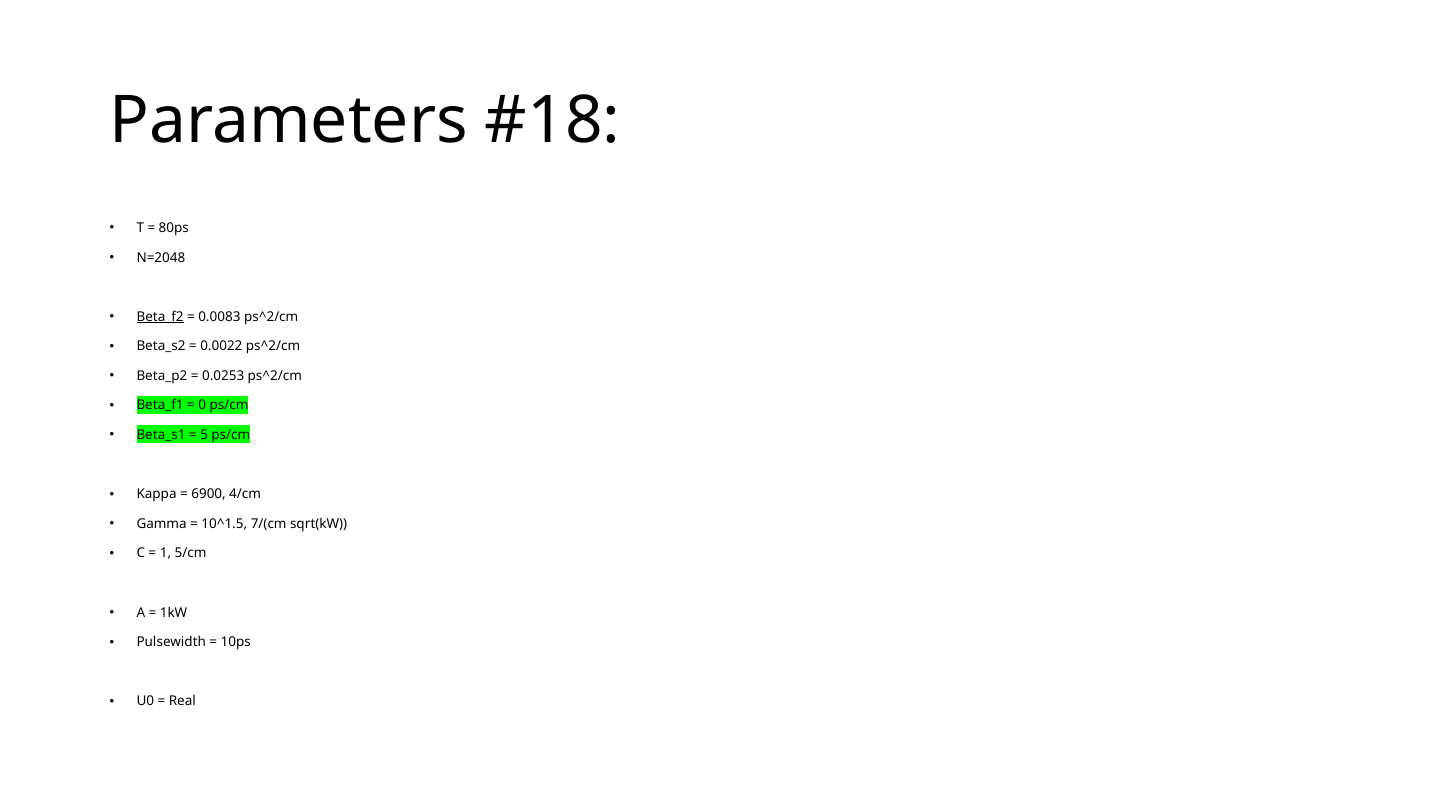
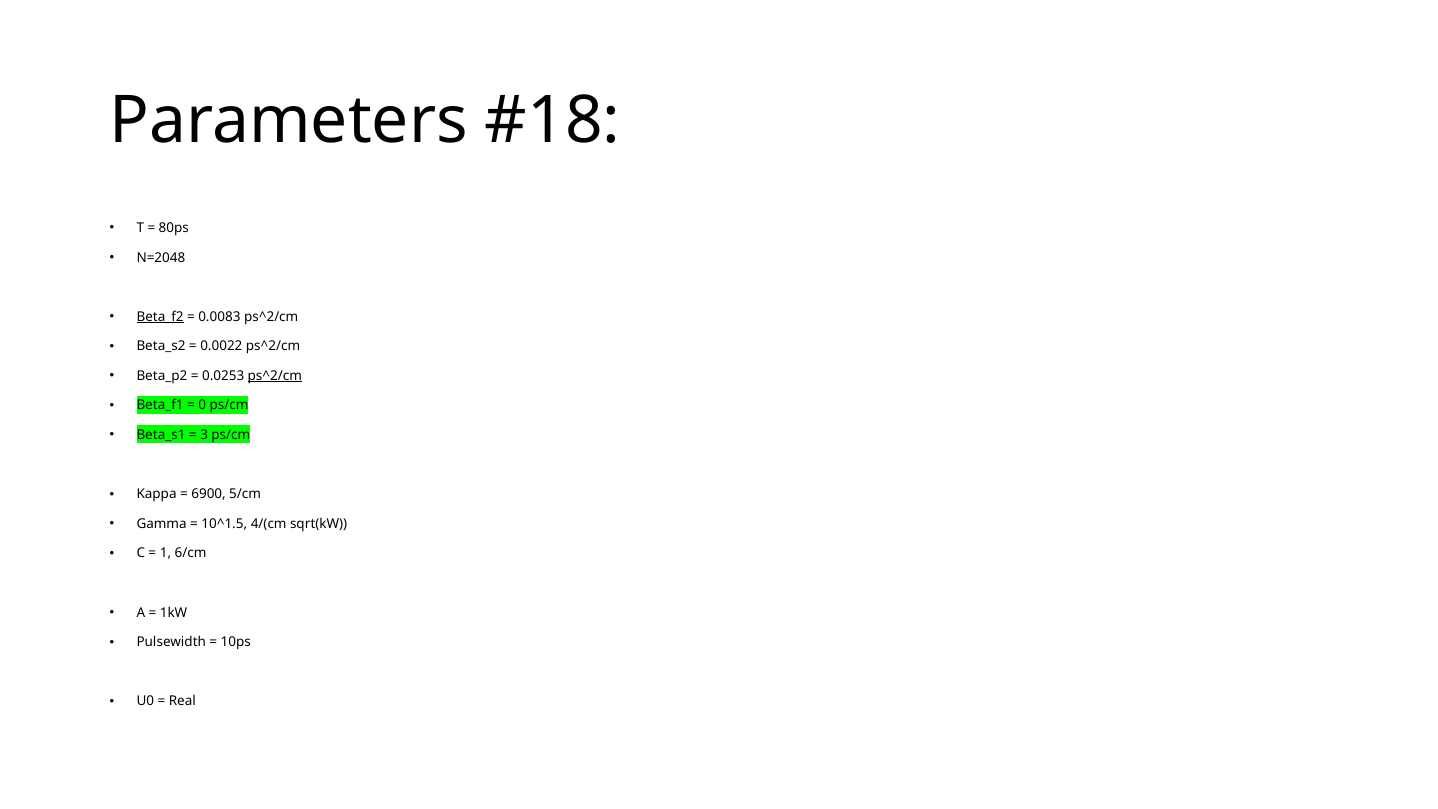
ps^2/cm underline: none -> present (275, 376)
5: 5 -> 3 (204, 435)
4/cm: 4/cm -> 5/cm (245, 494)
7/(cm: 7/(cm -> 4/(cm (269, 524)
5/cm: 5/cm -> 6/cm (190, 553)
